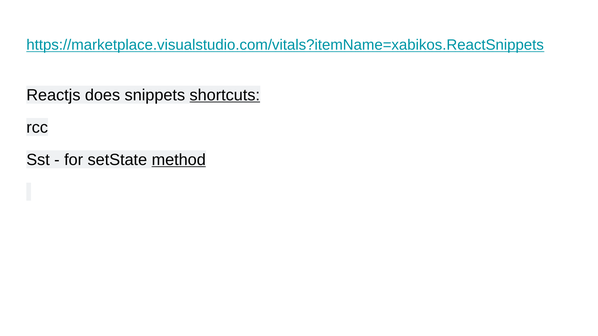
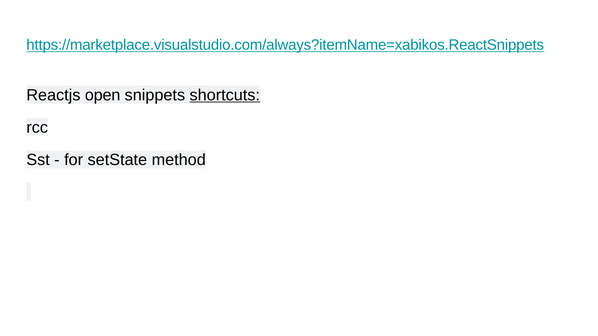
https://marketplace.visualstudio.com/vitals?itemName=xabikos.ReactSnippets: https://marketplace.visualstudio.com/vitals?itemName=xabikos.ReactSnippets -> https://marketplace.visualstudio.com/always?itemName=xabikos.ReactSnippets (285, 45)
does: does -> open (103, 95)
method underline: present -> none (179, 160)
